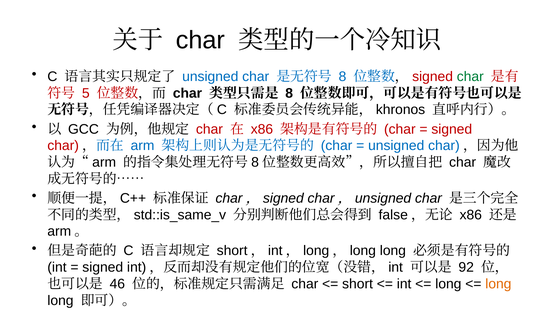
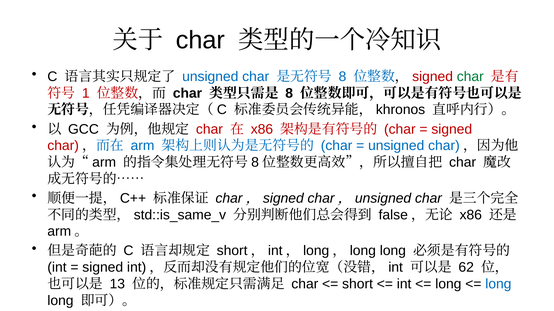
5: 5 -> 1 (86, 93)
92: 92 -> 62 (466, 268)
46: 46 -> 13 (117, 284)
long colour: orange -> blue (498, 284)
